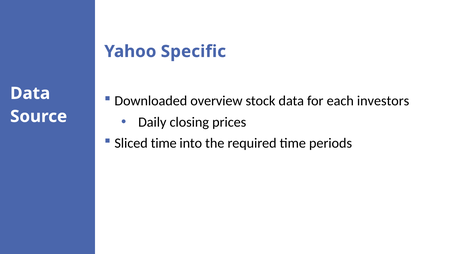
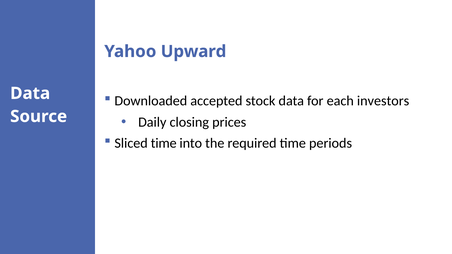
Specific: Specific -> Upward (194, 52)
overview: overview -> accepted (216, 101)
